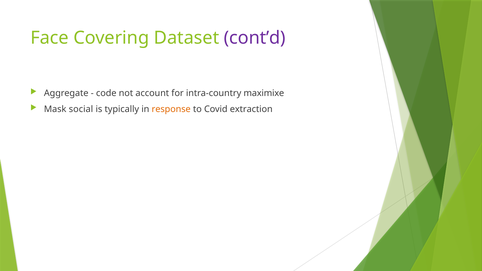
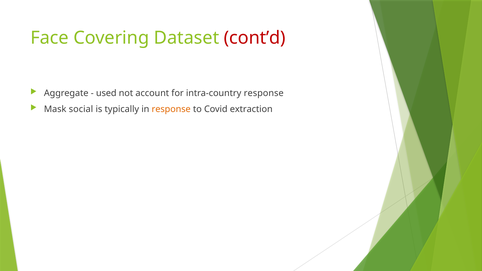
cont’d colour: purple -> red (255, 38)
code: code -> used (106, 93)
intra-country maximixe: maximixe -> response (264, 93)
